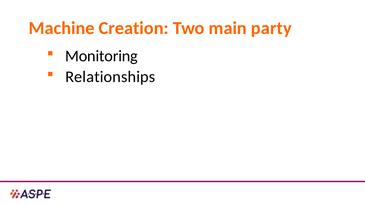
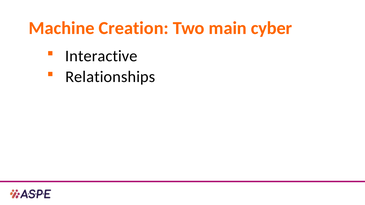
party: party -> cyber (272, 28)
Monitoring: Monitoring -> Interactive (101, 56)
